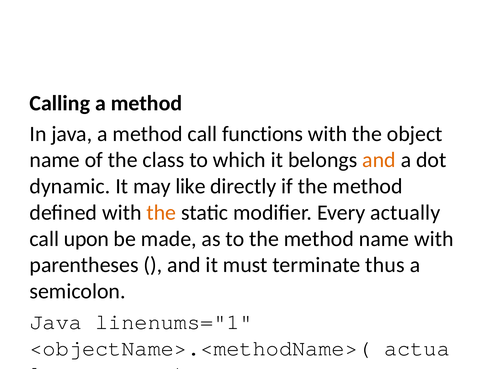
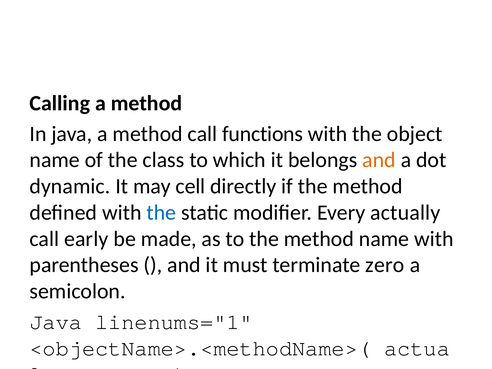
like: like -> cell (190, 186)
the colour: orange -> blue (161, 213)
upon: upon -> early (86, 239)
thus: thus -> zero (385, 265)
